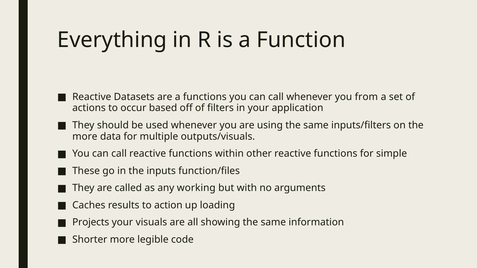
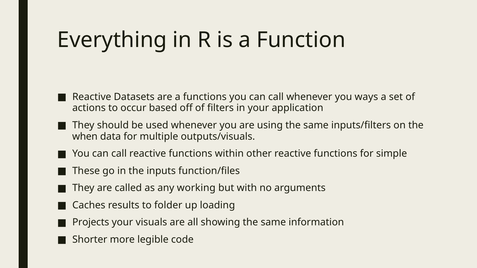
from: from -> ways (366, 97)
more: more -> when (85, 137)
action: action -> folder (168, 205)
